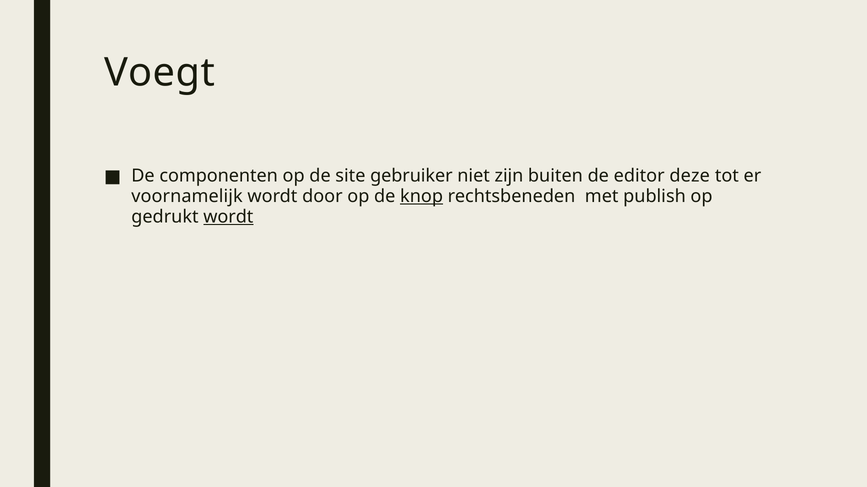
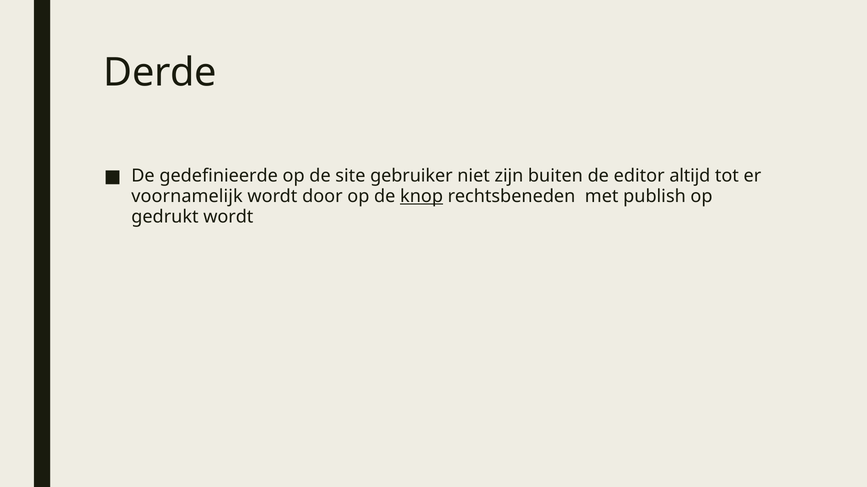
Voegt: Voegt -> Derde (160, 73)
componenten: componenten -> gedefinieerde (219, 176)
deze: deze -> altijd (690, 176)
wordt underline: present -> none (228, 217)
